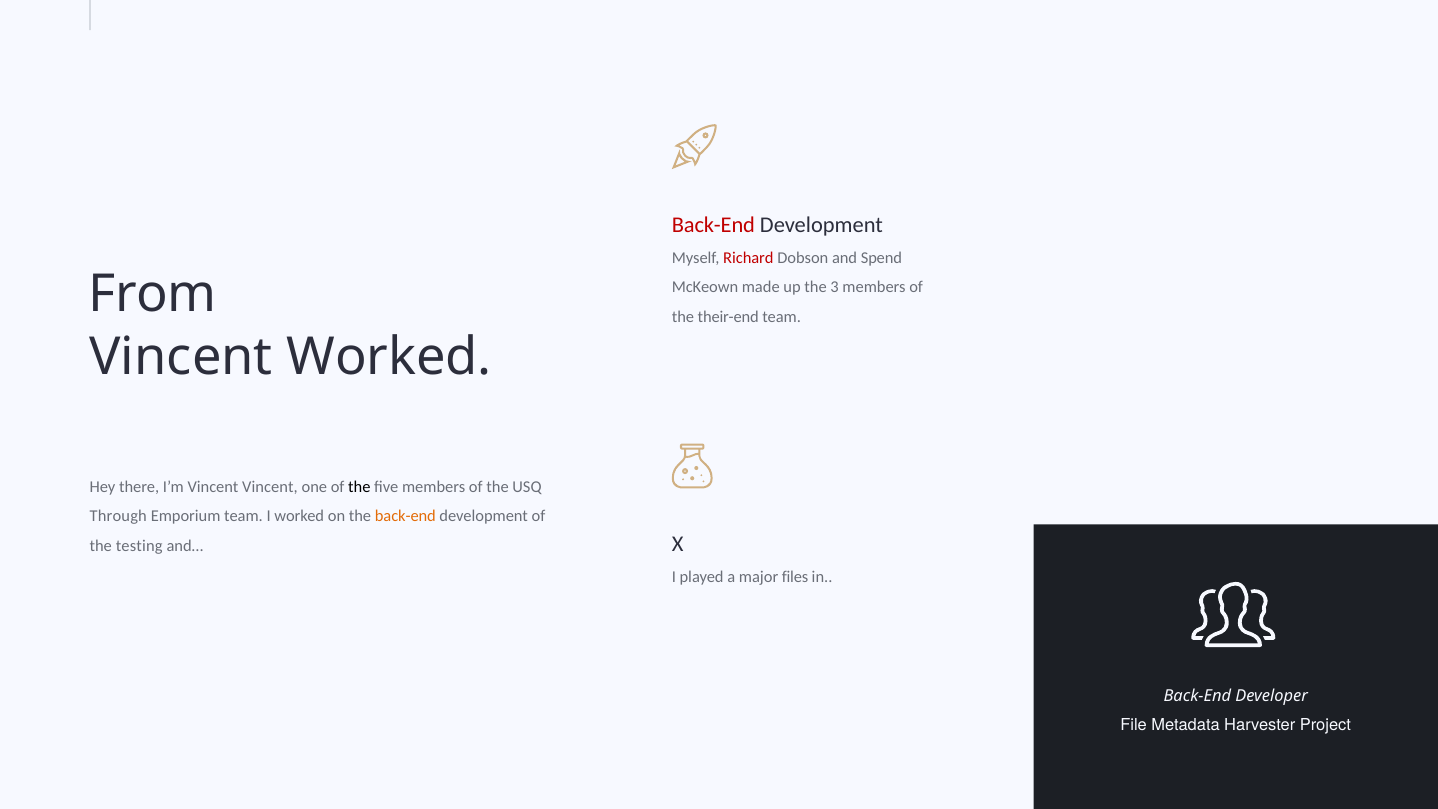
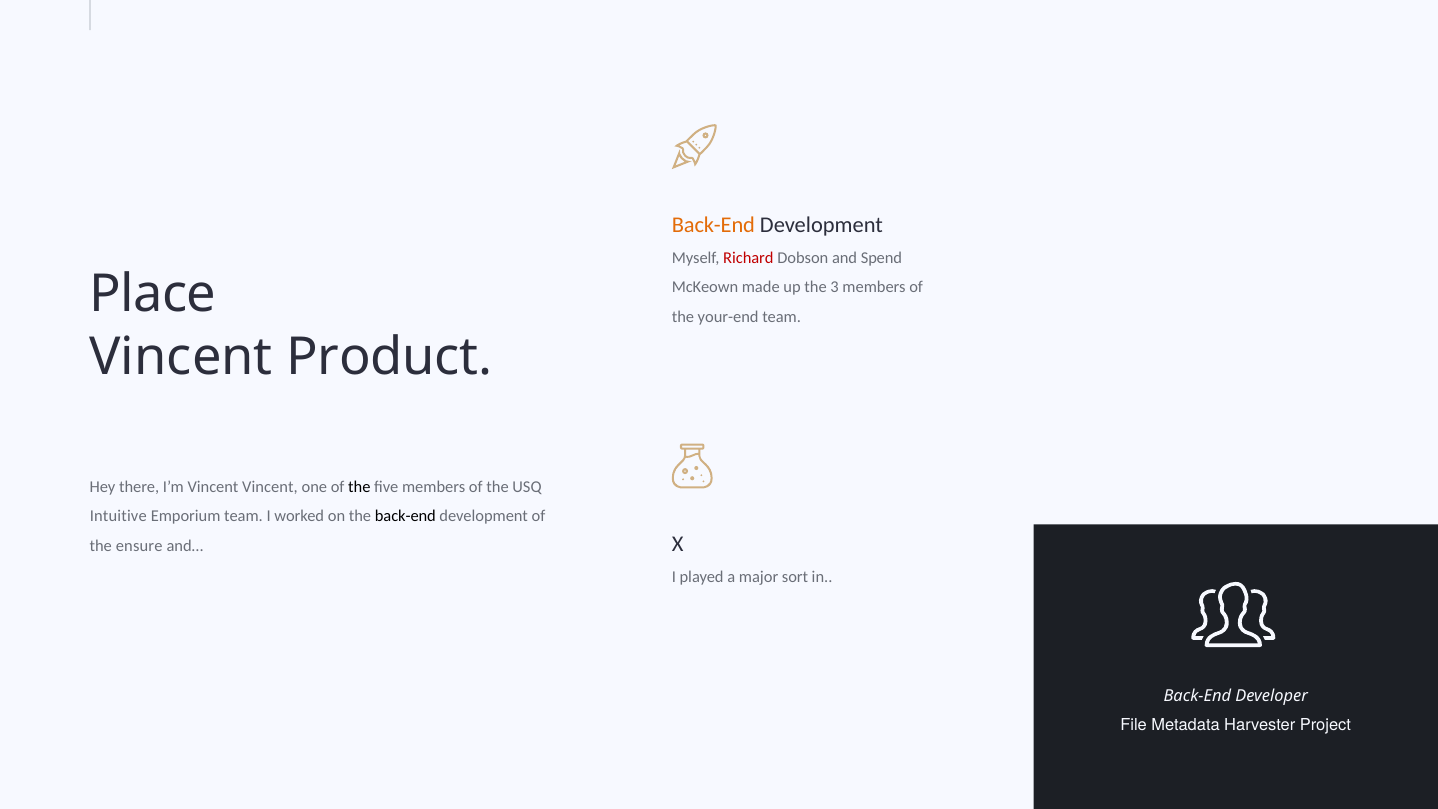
Back-End colour: red -> orange (713, 225)
From: From -> Place (153, 294)
their-end: their-end -> your-end (728, 317)
Vincent Worked: Worked -> Product (389, 357)
Through: Through -> Intuitive (118, 516)
back-end colour: orange -> black (405, 516)
testing: testing -> ensure (139, 546)
files: files -> sort (795, 577)
